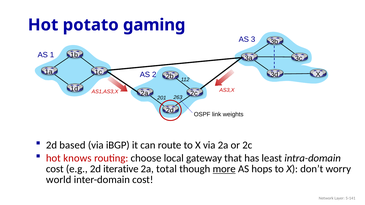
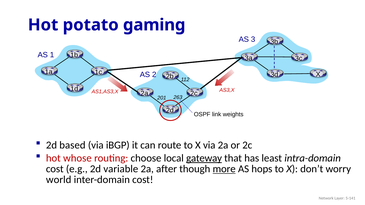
knows: knows -> whose (77, 158)
gateway underline: none -> present (204, 158)
iterative: iterative -> variable (121, 169)
total: total -> after (167, 169)
